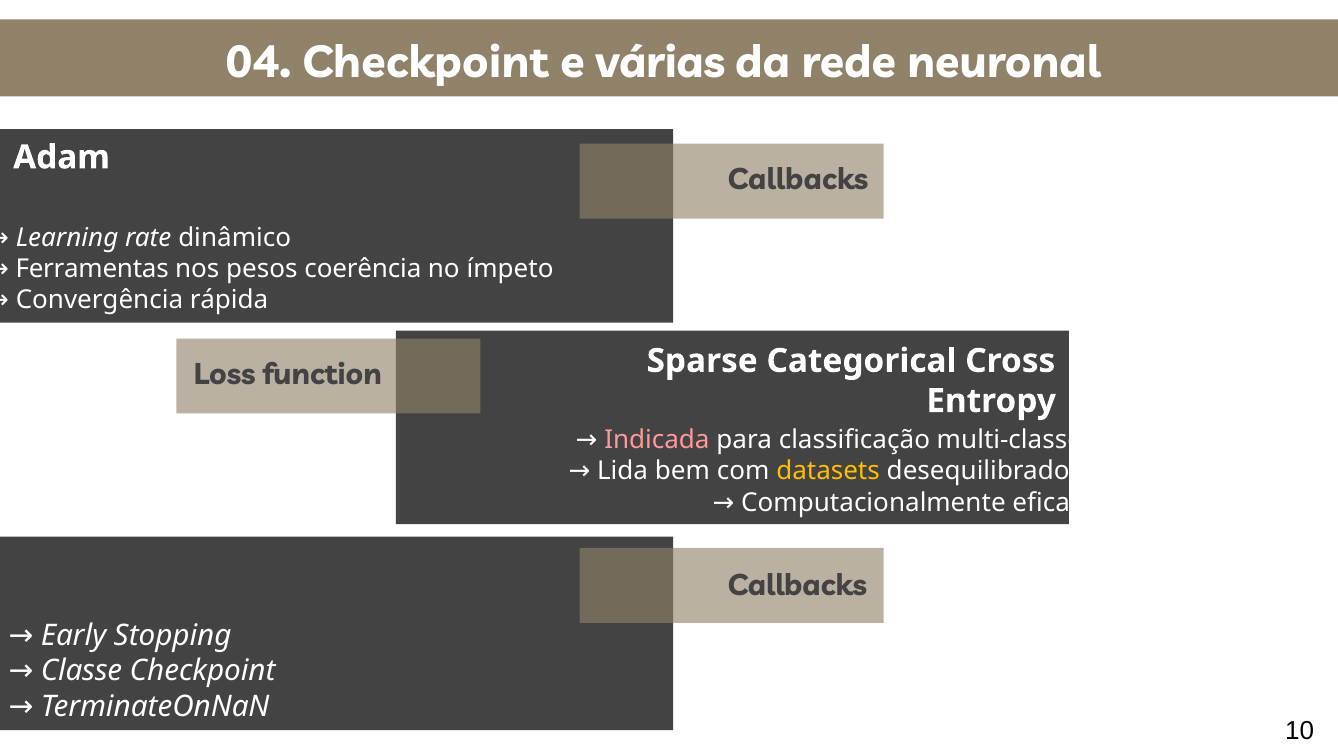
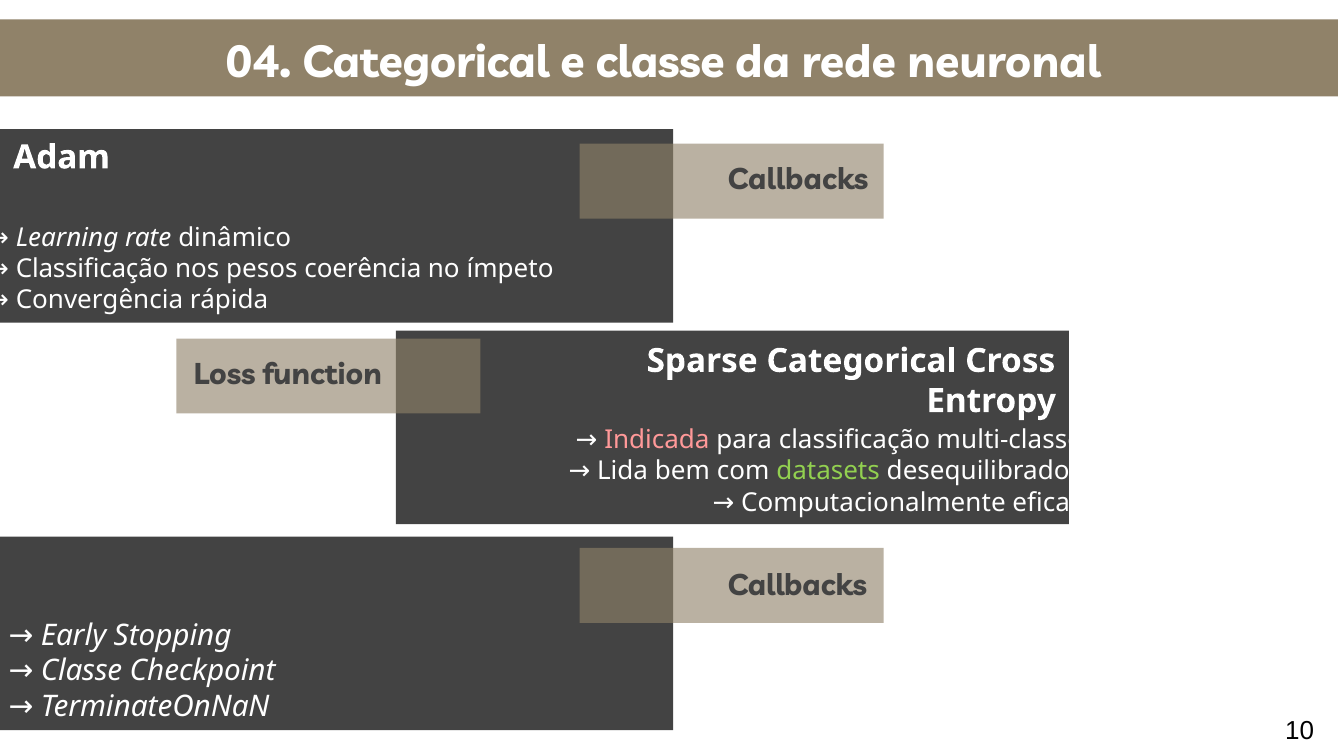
04 Checkpoint: Checkpoint -> Categorical (426, 63)
e várias: várias -> classe (660, 63)
Ferramentas: Ferramentas -> Classificação (92, 269)
datasets colour: yellow -> light green (828, 472)
